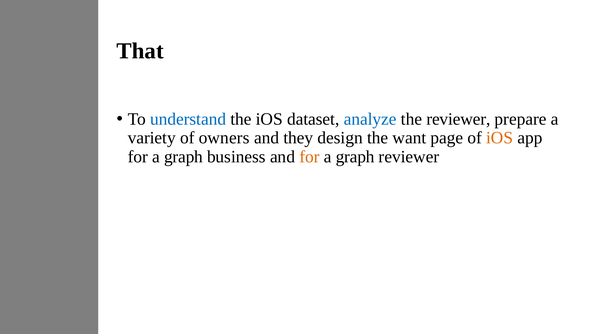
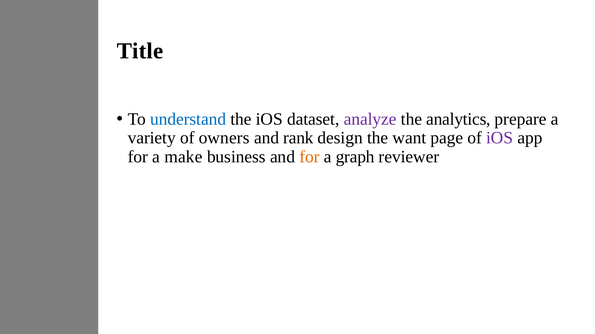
That: That -> Title (140, 51)
analyze colour: blue -> purple (370, 119)
the reviewer: reviewer -> analytics (458, 119)
they: they -> rank (298, 138)
iOS colour: orange -> purple (500, 138)
graph: graph -> make (183, 157)
